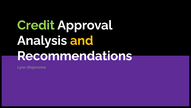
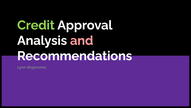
and colour: yellow -> pink (82, 40)
